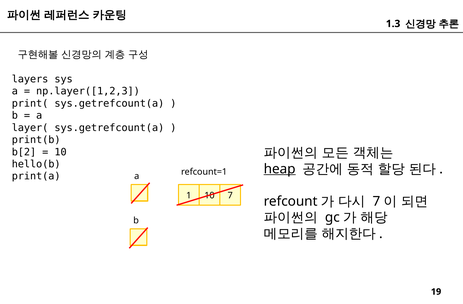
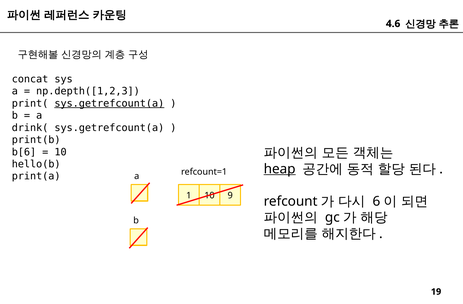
1.3: 1.3 -> 4.6 (393, 24)
layers: layers -> concat (30, 79)
np.layer([1,2,3: np.layer([1,2,3 -> np.depth([1,2,3 (88, 91)
sys.getrefcount(a underline: none -> present (109, 103)
layer(: layer( -> drink( (30, 128)
b[2: b[2 -> b[6 (24, 152)
10 7: 7 -> 9 (230, 196)
7: 7 -> 6 (376, 201)
